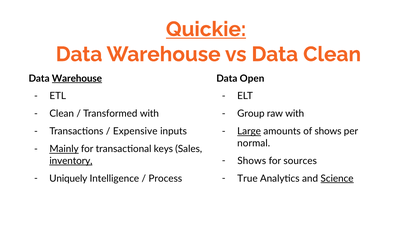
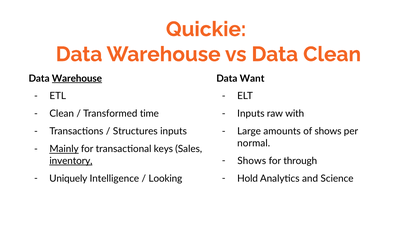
Quickie underline: present -> none (206, 29)
Open: Open -> Want (252, 78)
Transformed with: with -> time (149, 114)
Group: Group -> Inputs (251, 114)
Expensive: Expensive -> Structures (135, 131)
Large underline: present -> none (249, 131)
sources: sources -> through (300, 161)
Process: Process -> Looking (165, 178)
True: True -> Hold (248, 178)
Science underline: present -> none (337, 178)
